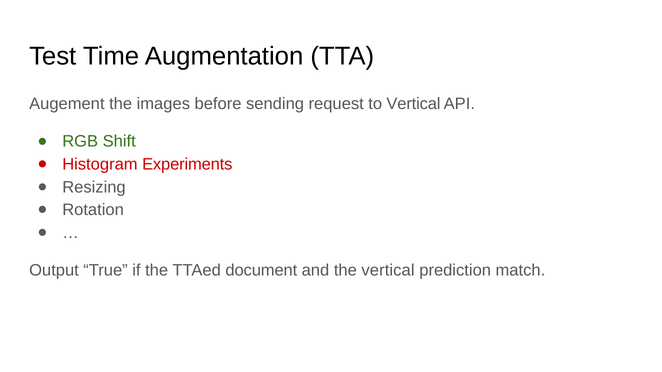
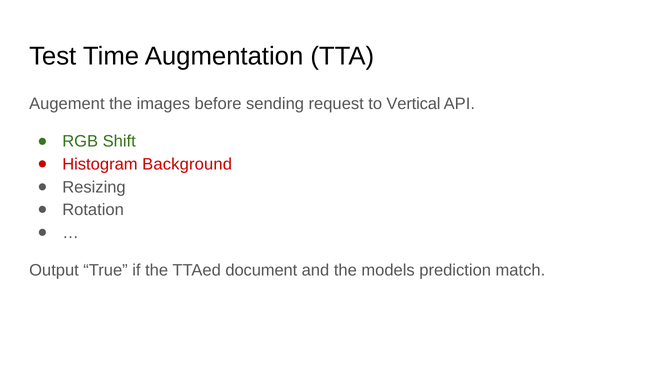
Experiments: Experiments -> Background (187, 164)
the vertical: vertical -> models (388, 270)
